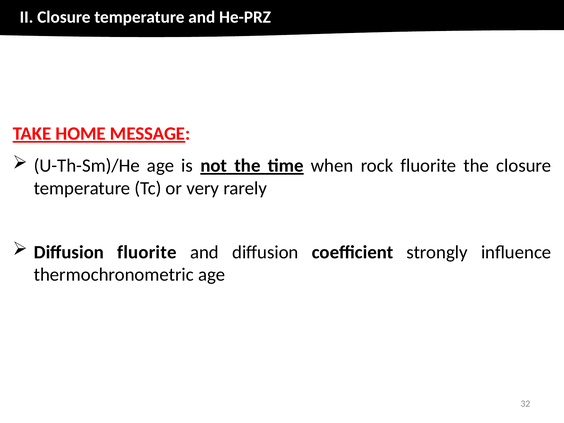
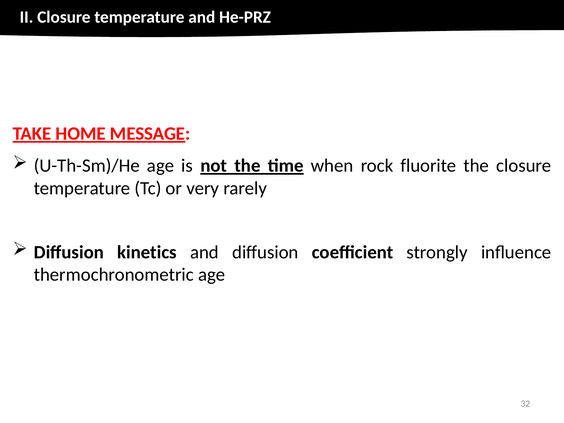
Diffusion fluorite: fluorite -> kinetics (147, 252)
